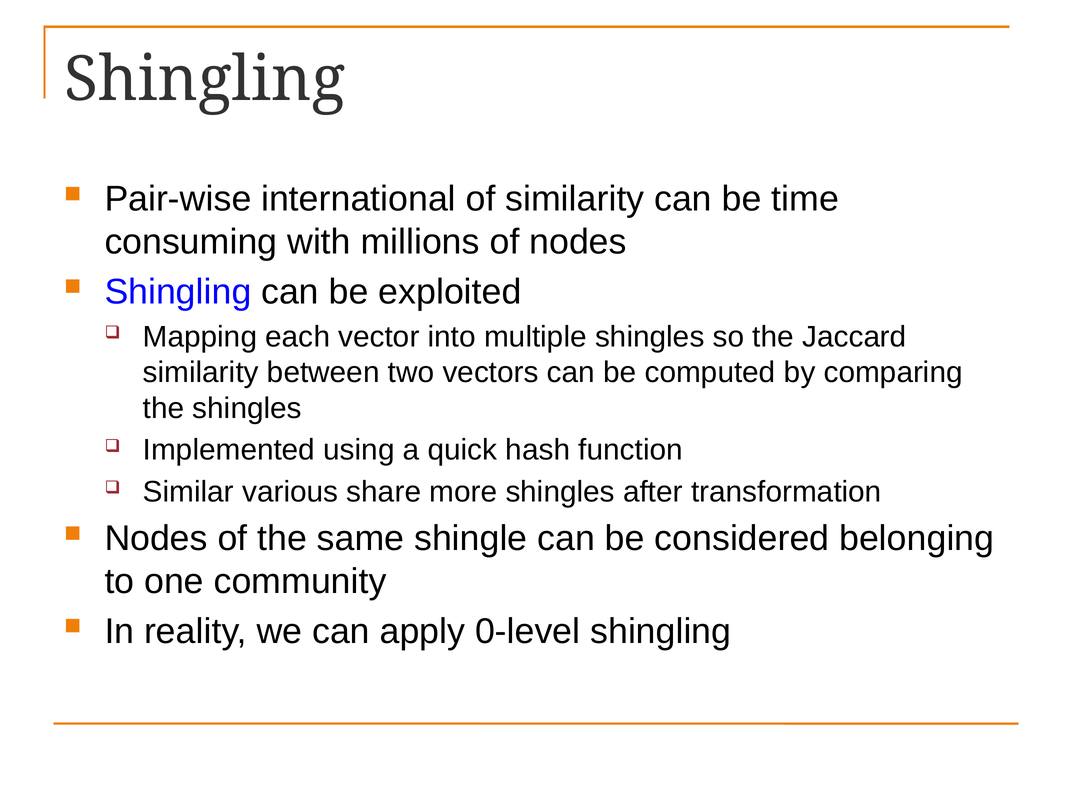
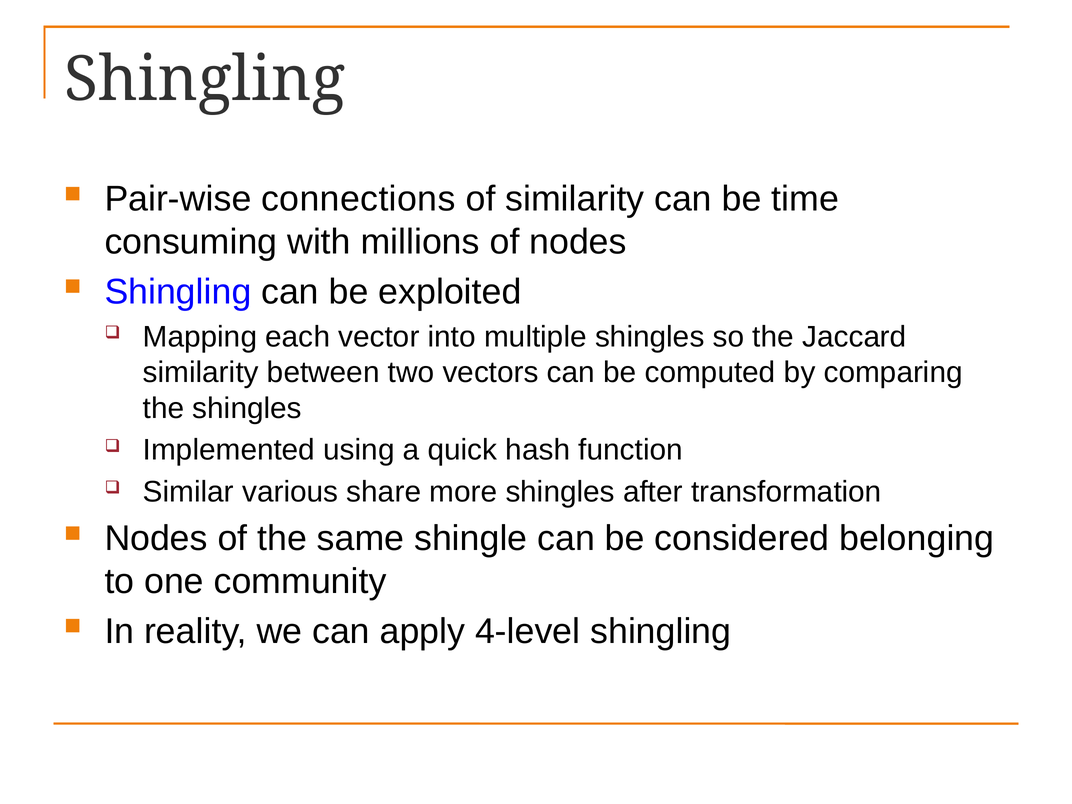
international: international -> connections (358, 199)
0-level: 0-level -> 4-level (528, 631)
